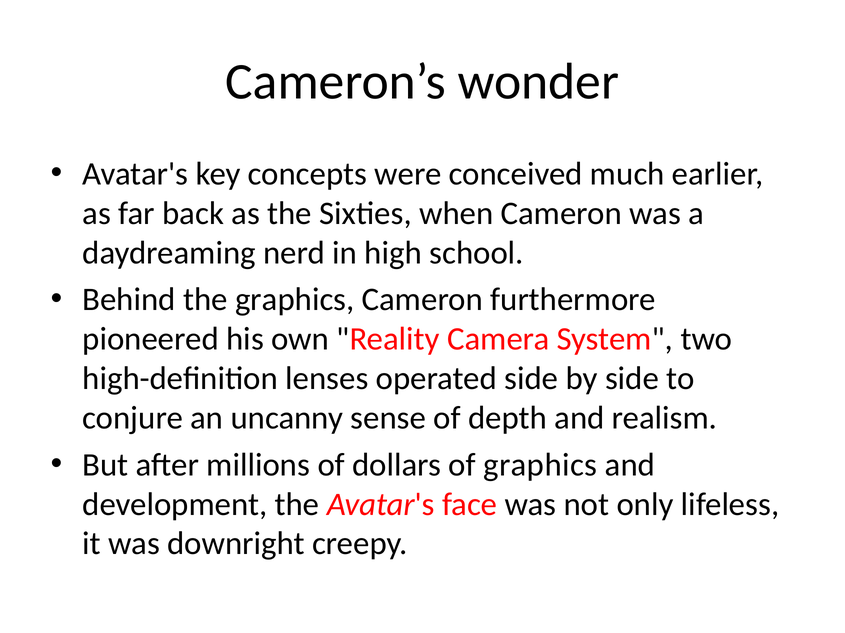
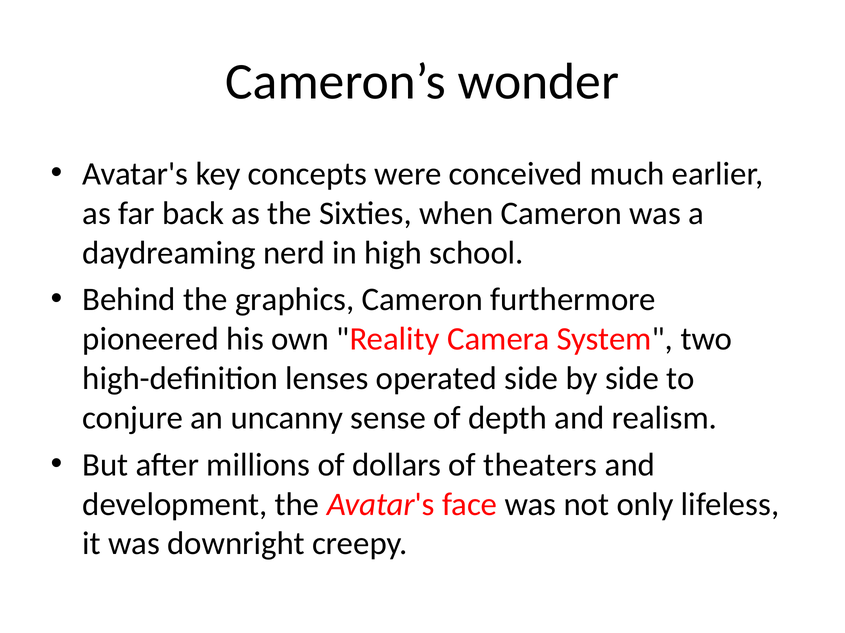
of graphics: graphics -> theaters (540, 465)
